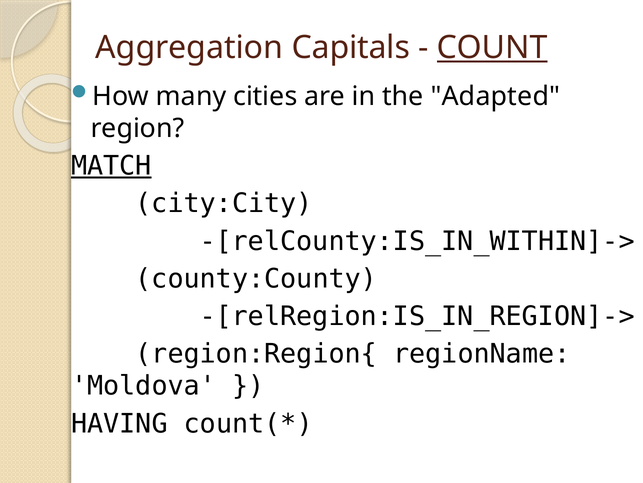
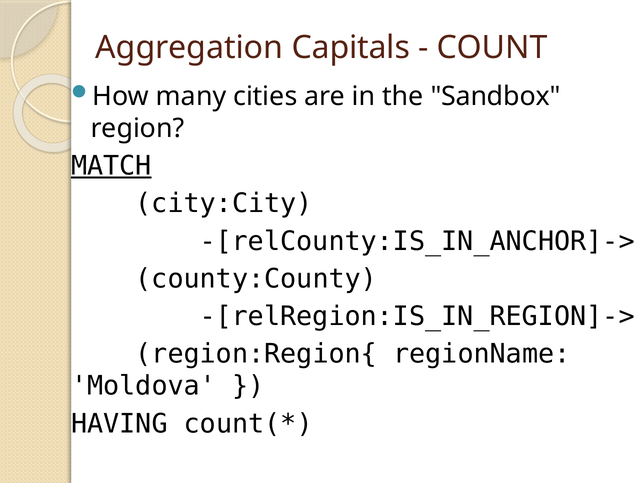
COUNT underline: present -> none (492, 48)
Adapted: Adapted -> Sandbox (496, 96)
-[relCounty:IS_IN_WITHIN]->: -[relCounty:IS_IN_WITHIN]-> -> -[relCounty:IS_IN_ANCHOR]-> (417, 241)
